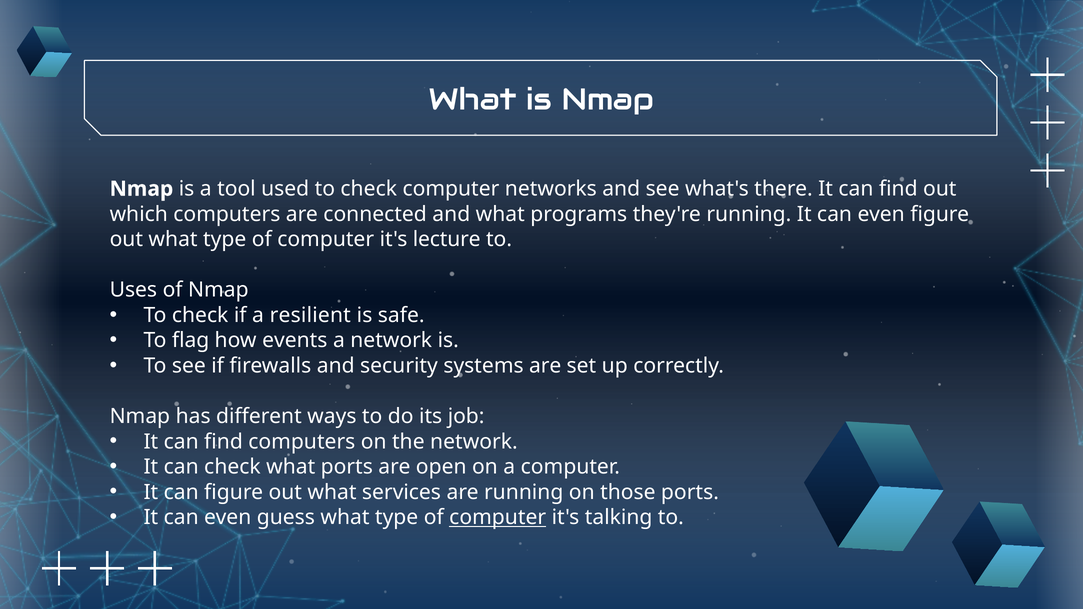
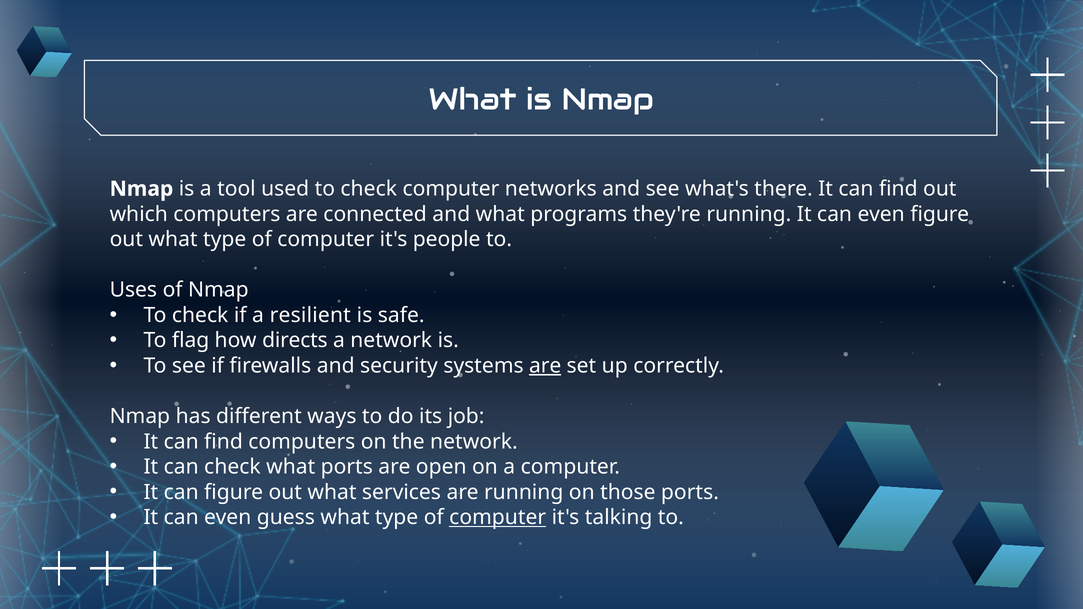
lecture: lecture -> people (447, 239)
events: events -> directs (295, 341)
are underline: none -> present (545, 366)
